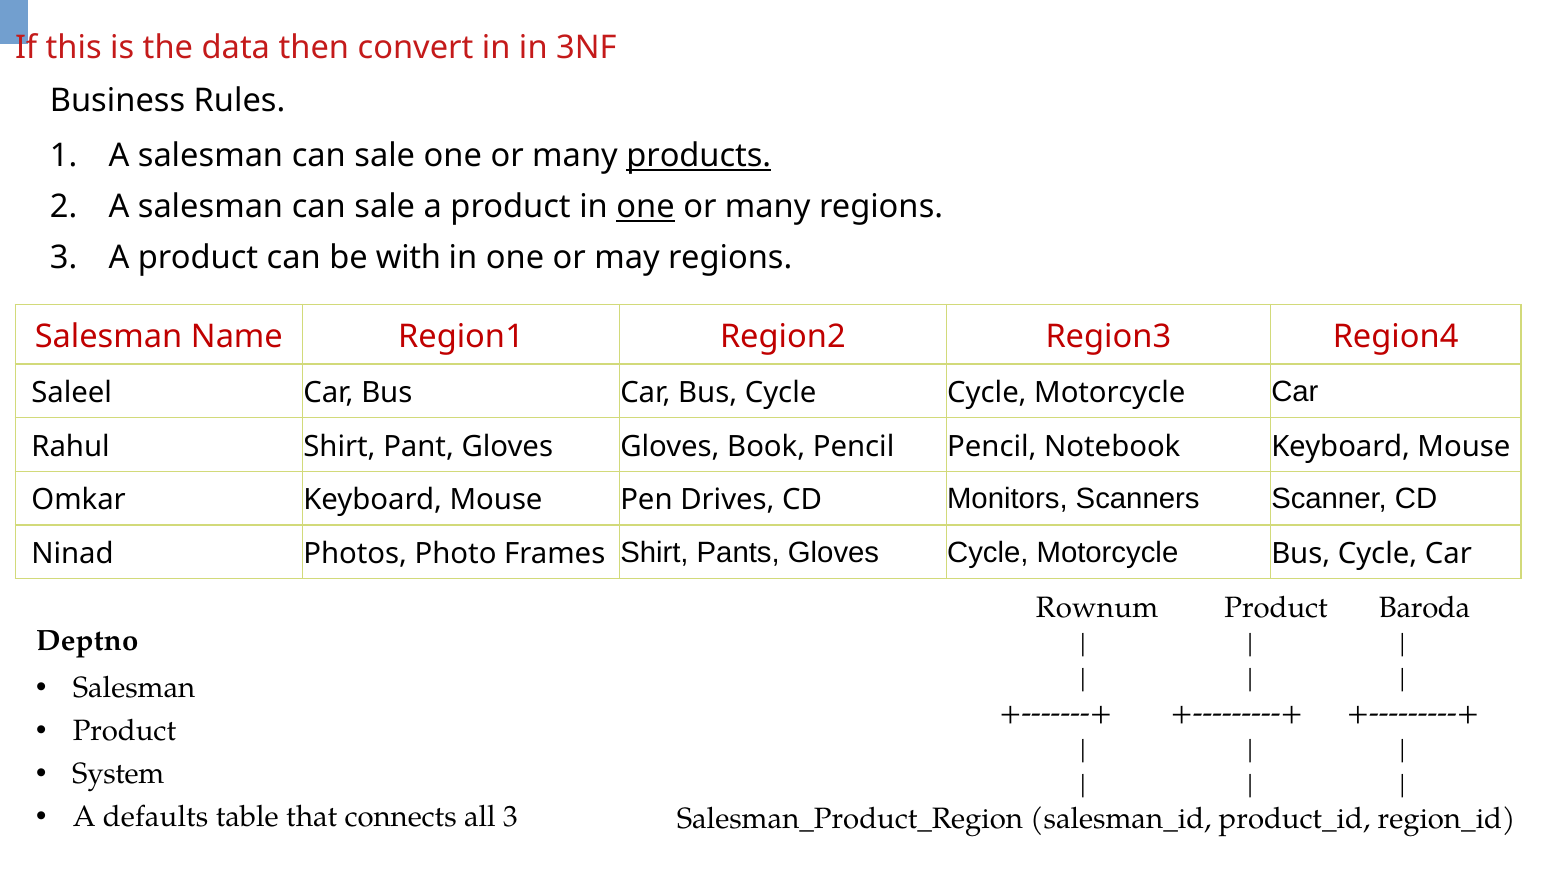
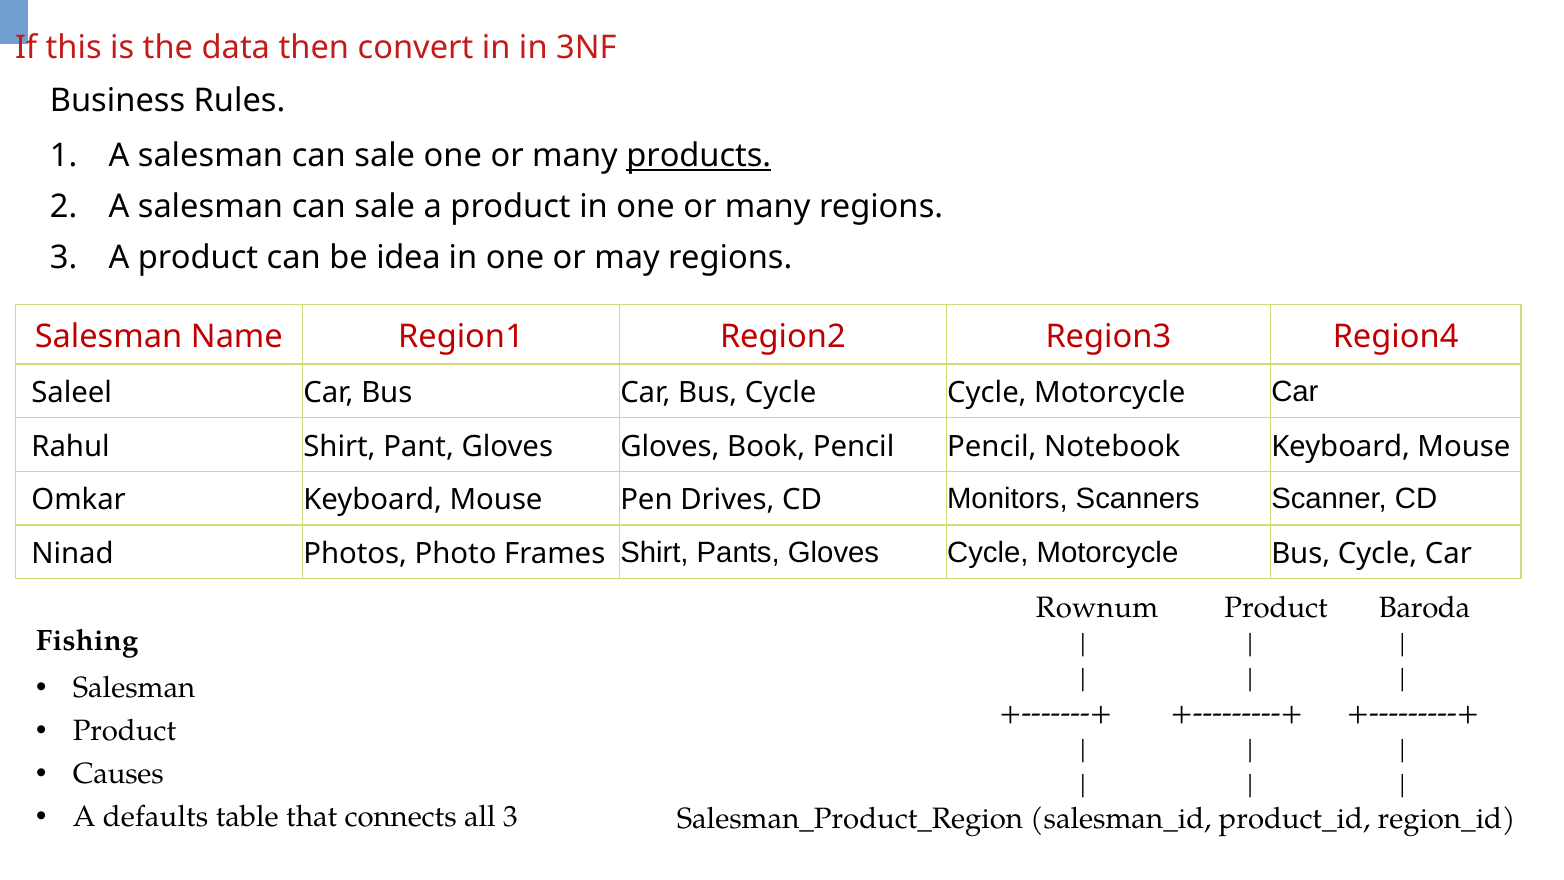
one underline: present -> none (646, 207)
with: with -> idea (408, 258)
Deptno: Deptno -> Fishing (87, 641)
System: System -> Causes (118, 774)
